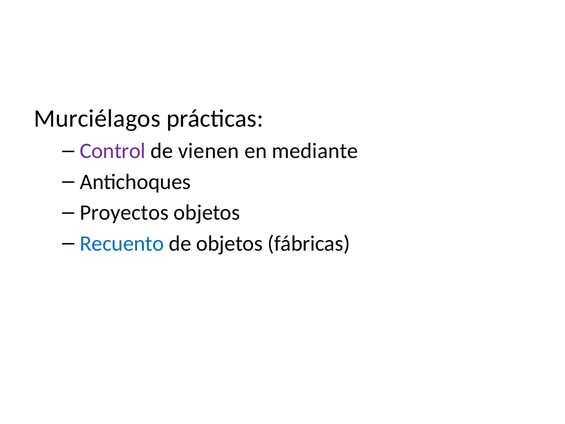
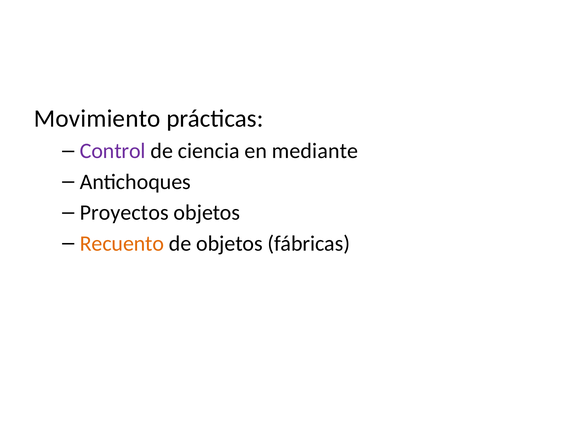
Murciélagos: Murciélagos -> Movimiento (97, 119)
vienen: vienen -> ciencia (209, 151)
Recuento colour: blue -> orange (122, 243)
